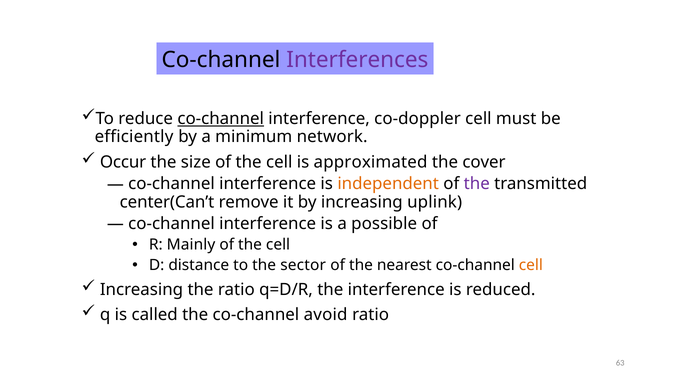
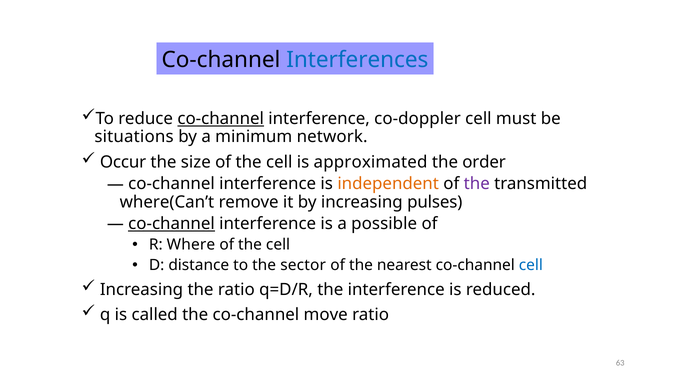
Interferences colour: purple -> blue (357, 60)
efficiently: efficiently -> situations (134, 137)
cover: cover -> order (484, 162)
center(Can’t: center(Can’t -> where(Can’t (167, 202)
uplink: uplink -> pulses (435, 202)
co-channel underline: none -> present (172, 224)
Mainly: Mainly -> Where (191, 245)
cell colour: orange -> blue (531, 265)
avoid: avoid -> move (326, 315)
